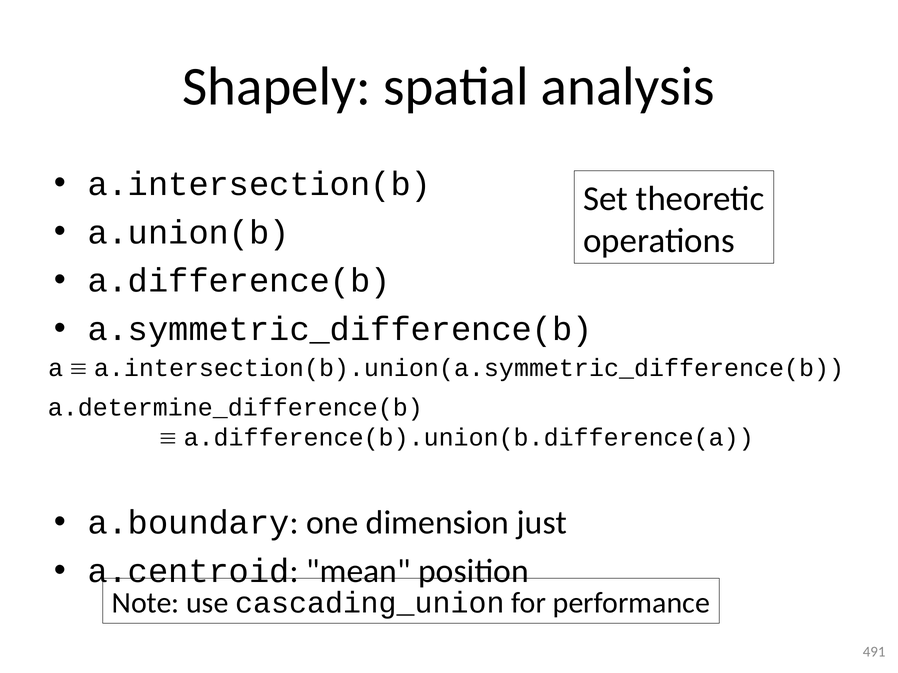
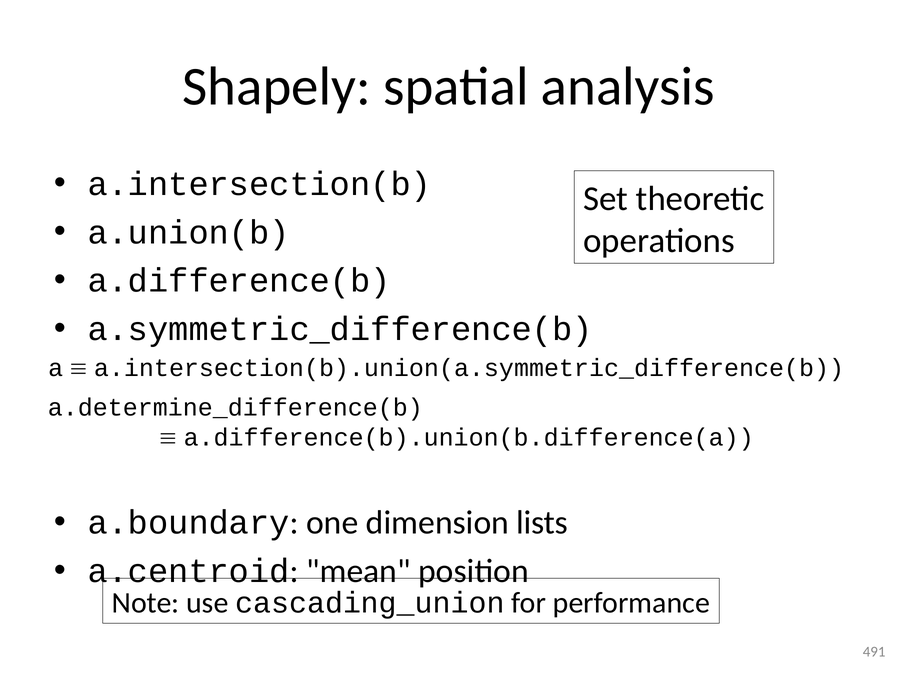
just: just -> lists (542, 523)
